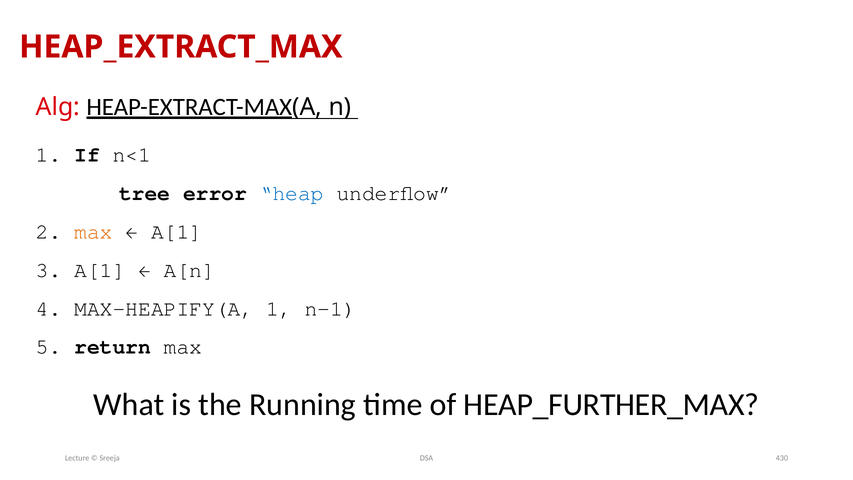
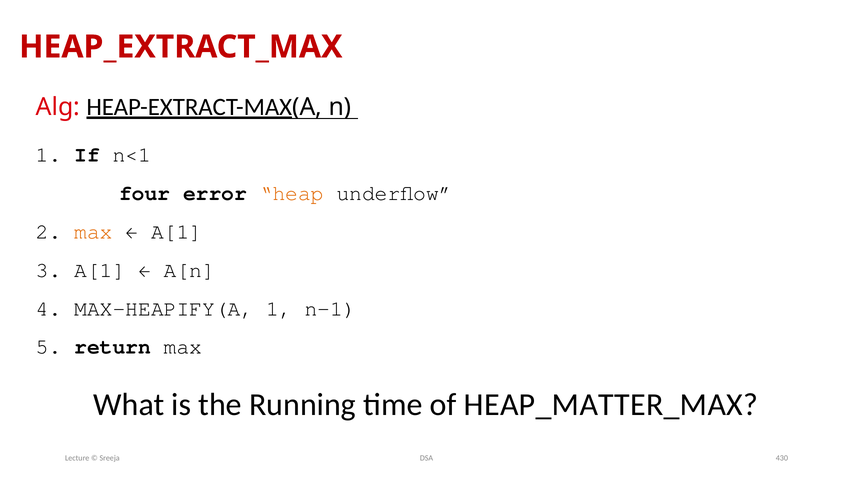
tree: tree -> four (145, 193)
heap colour: blue -> orange (292, 193)
HEAP_FURTHER_MAX: HEAP_FURTHER_MAX -> HEAP_MATTER_MAX (611, 405)
